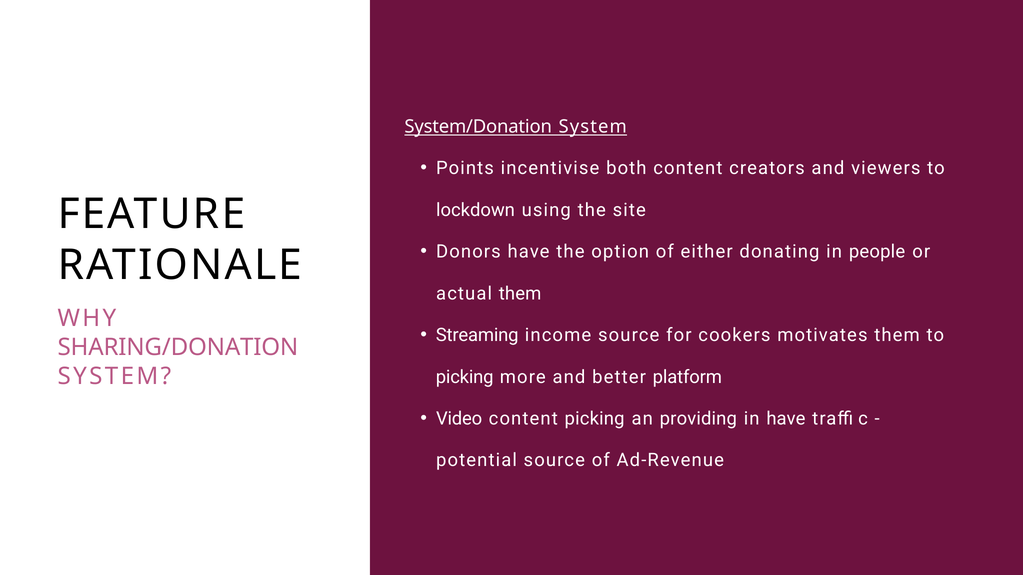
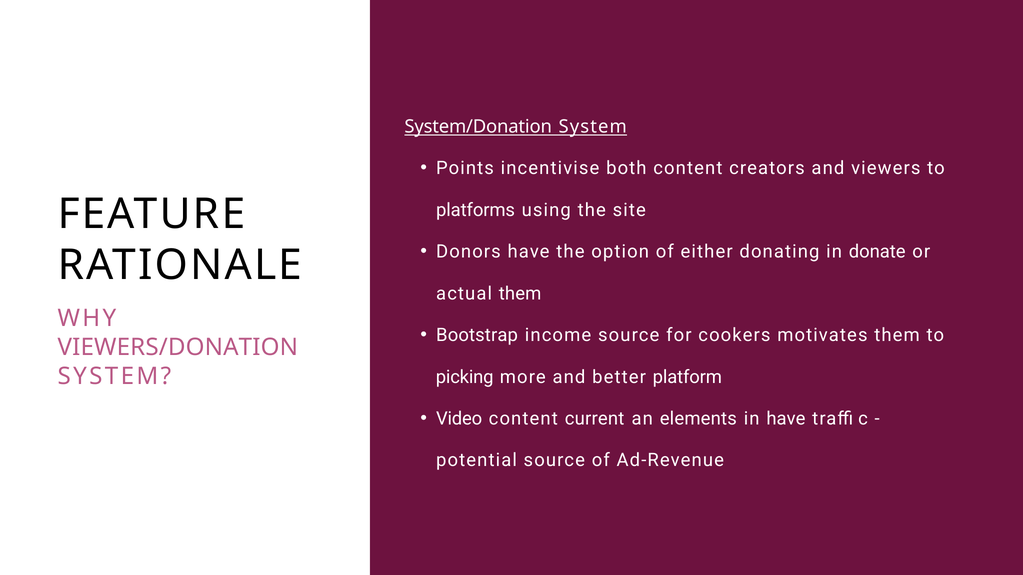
lockdown: lockdown -> platforms (476, 210)
people: people -> donate (877, 252)
Streaming: Streaming -> Bootstrap (477, 335)
SHARING/DONATION: SHARING/DONATION -> VIEWERS/DONATION (178, 347)
content picking: picking -> current (595, 419)
providing: providing -> elements (698, 419)
